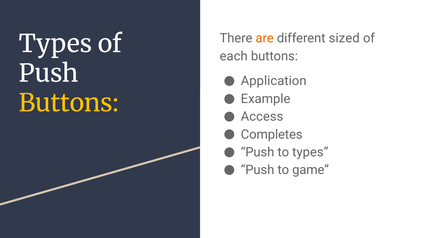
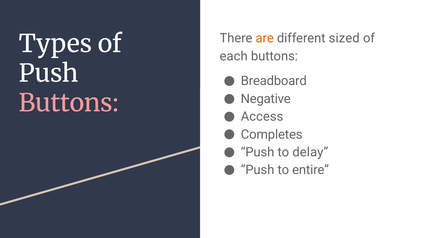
Application: Application -> Breadboard (274, 81)
Example: Example -> Negative (266, 99)
Buttons colour: yellow -> pink (69, 103)
to types: types -> delay (310, 153)
game: game -> entire (311, 170)
